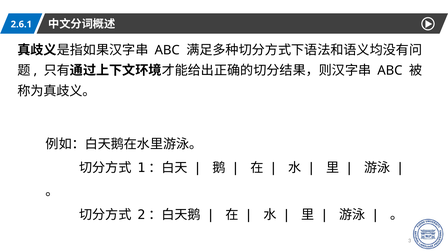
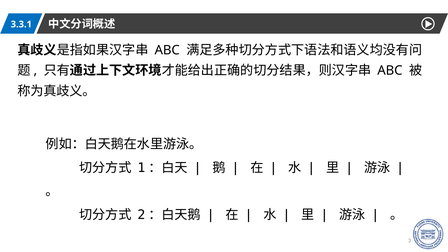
2.6.1: 2.6.1 -> 3.3.1 (21, 24)
